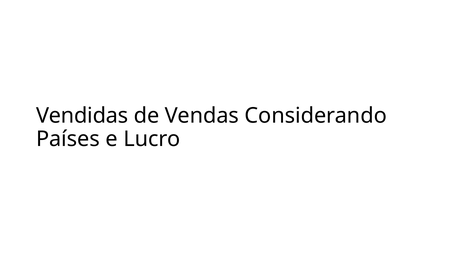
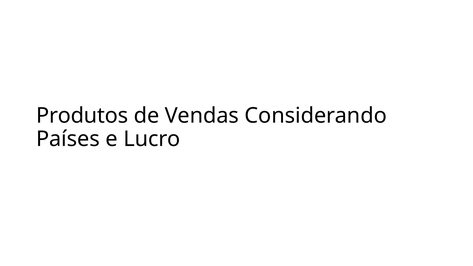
Vendidas: Vendidas -> Produtos (82, 116)
